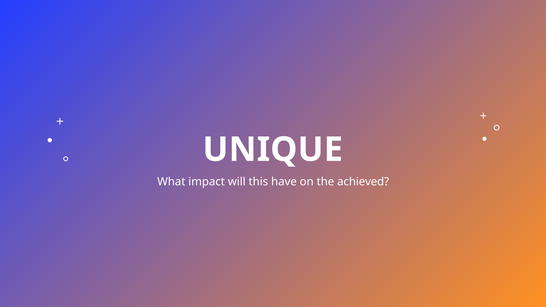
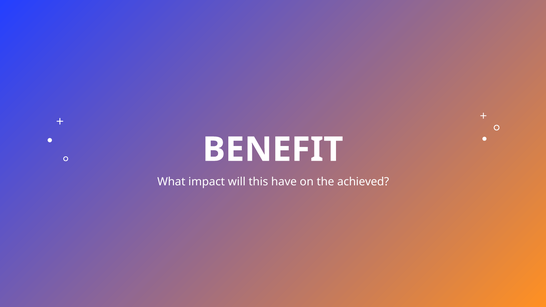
UNIQUE: UNIQUE -> BENEFIT (273, 150)
